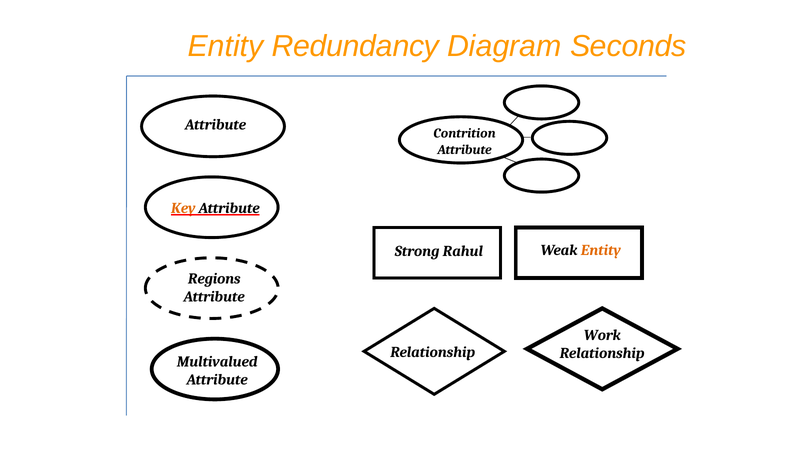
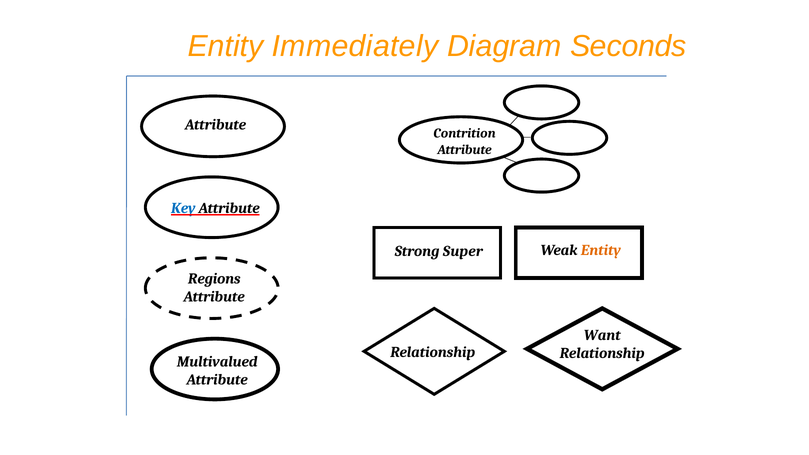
Redundancy: Redundancy -> Immediately (355, 46)
Key colour: orange -> blue (183, 208)
Rahul: Rahul -> Super (463, 251)
Work: Work -> Want (602, 335)
